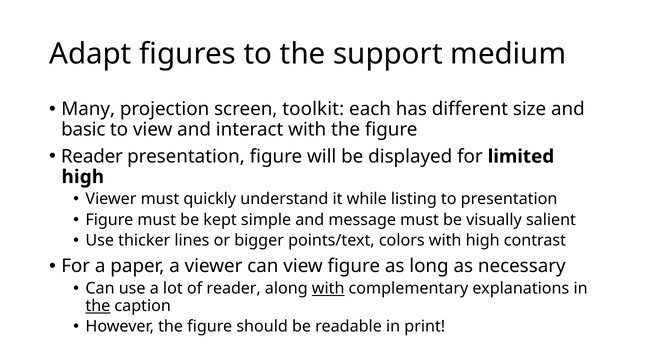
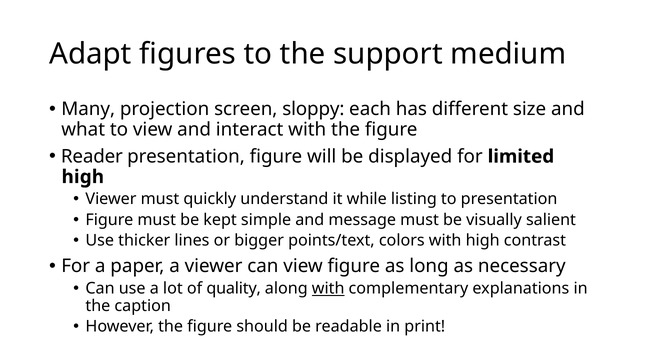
toolkit: toolkit -> sloppy (313, 109)
basic: basic -> what (83, 129)
of reader: reader -> quality (234, 288)
the underline: present -> none (98, 306)
